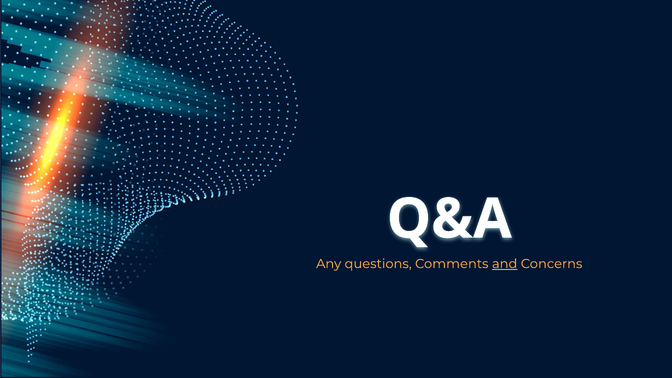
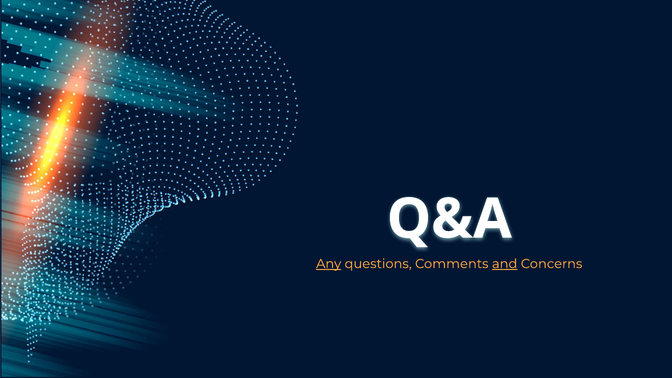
Any underline: none -> present (329, 264)
